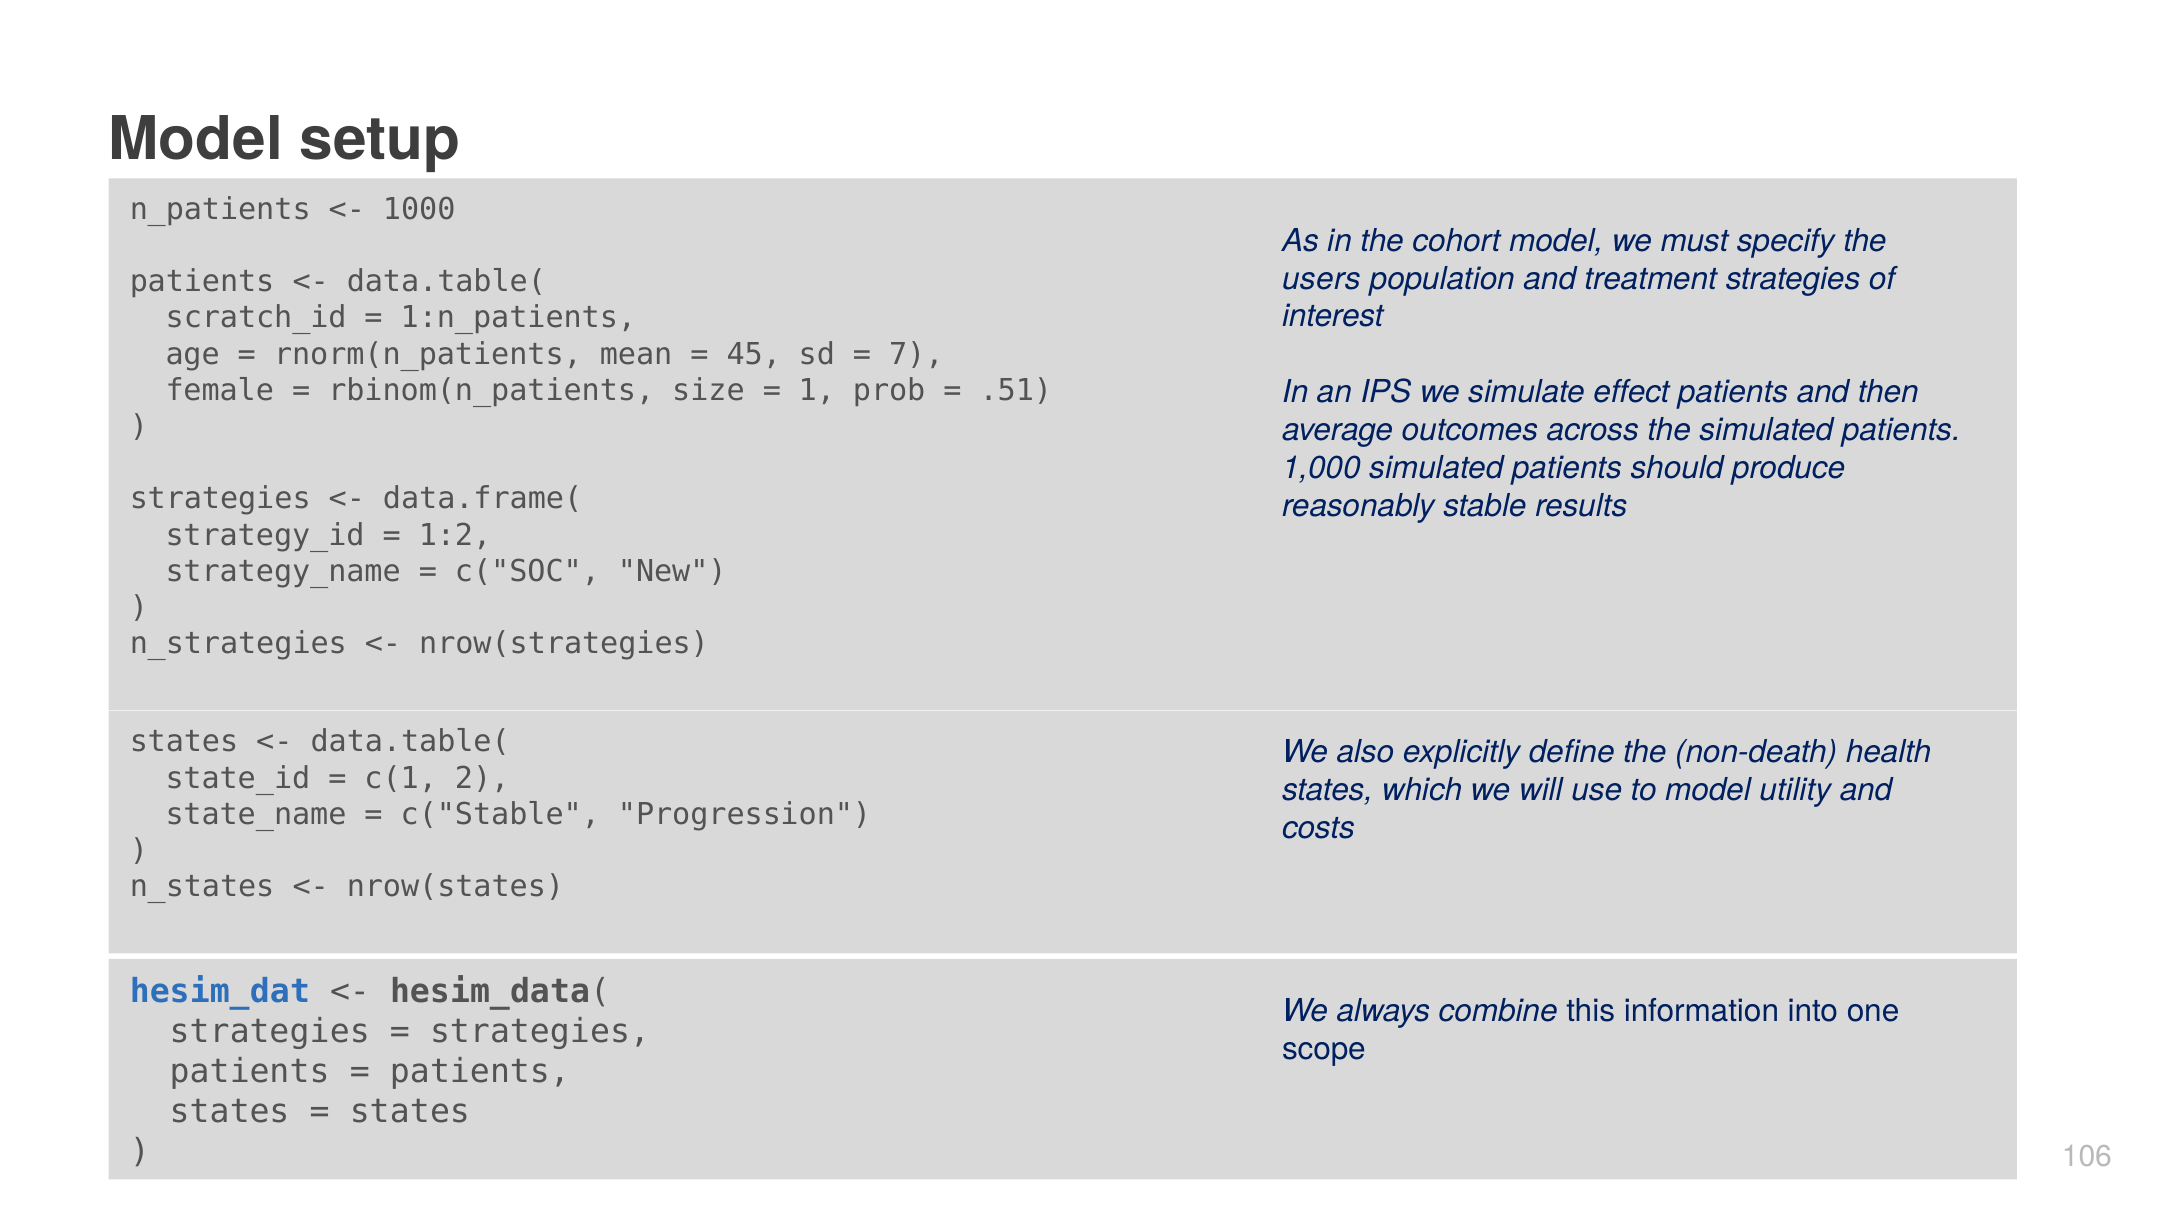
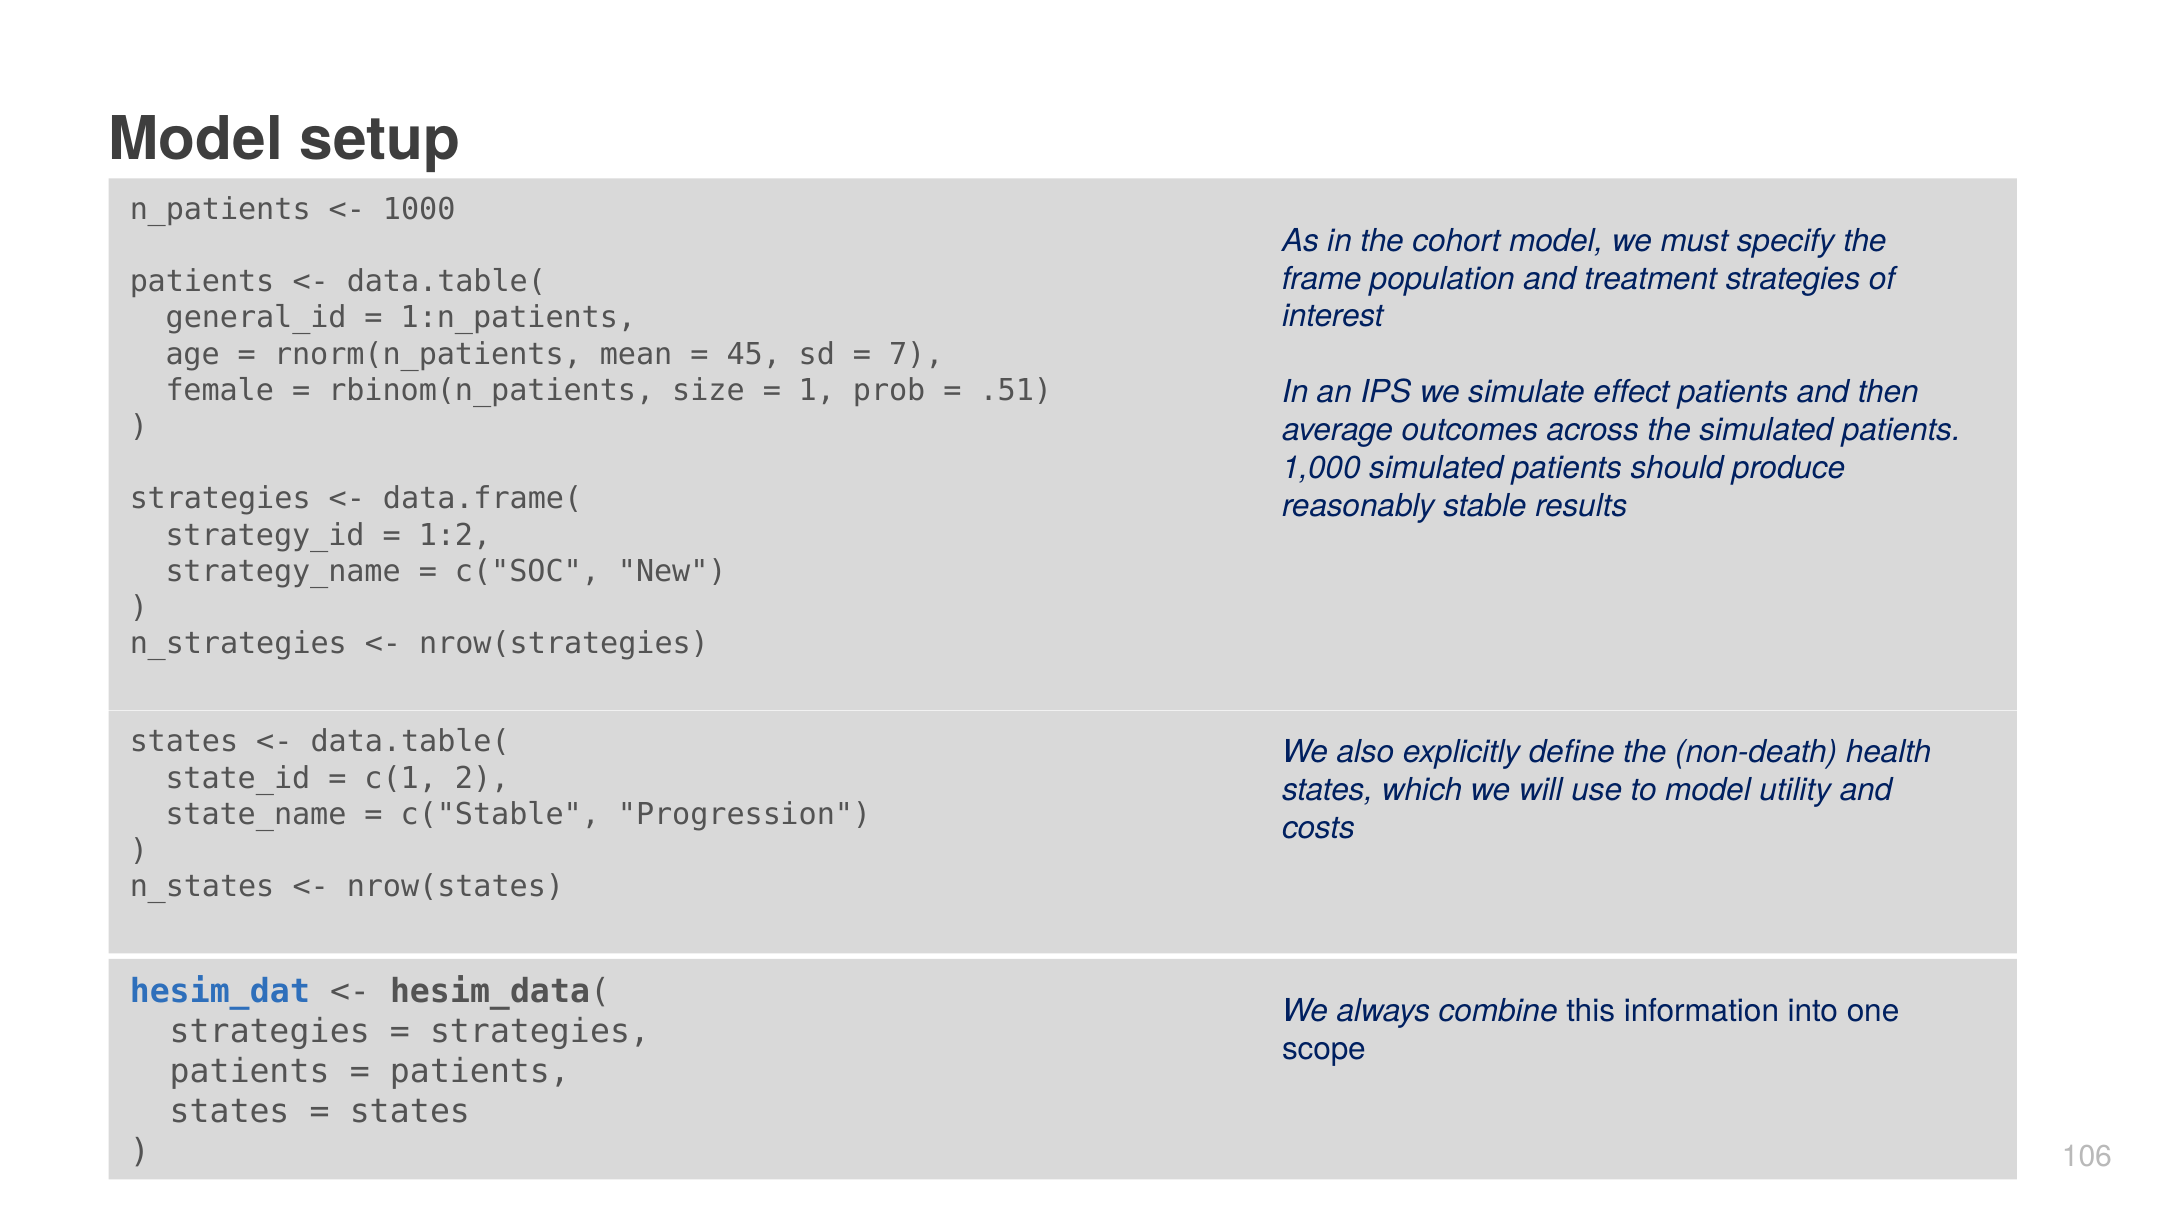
users: users -> frame (1322, 279)
scratch_id: scratch_id -> general_id (256, 318)
